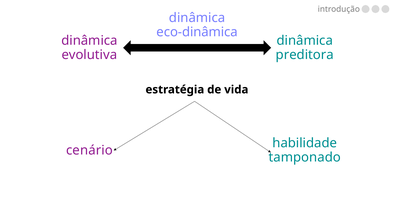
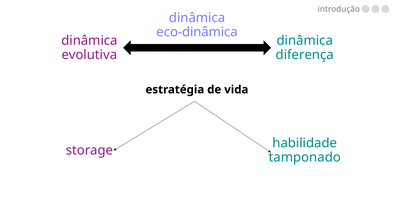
preditora: preditora -> diferença (305, 55)
cenário: cenário -> storage (89, 150)
